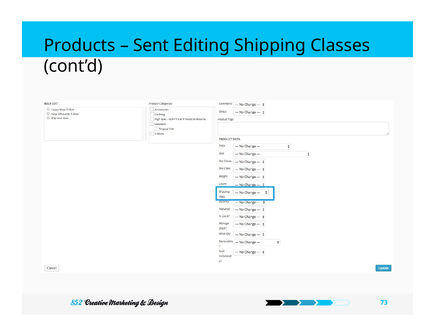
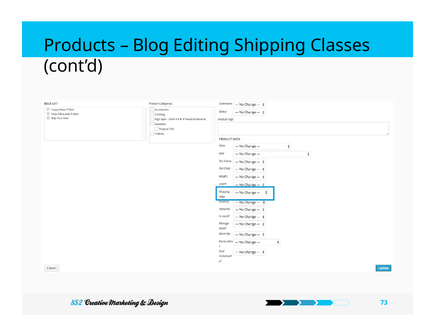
Sent: Sent -> Blog (151, 45)
